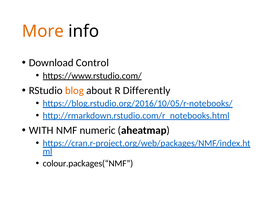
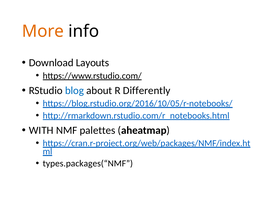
Control: Control -> Layouts (93, 63)
blog colour: orange -> blue (75, 90)
numeric: numeric -> palettes (97, 130)
colour.packages(“NMF: colour.packages(“NMF -> types.packages(“NMF (88, 163)
